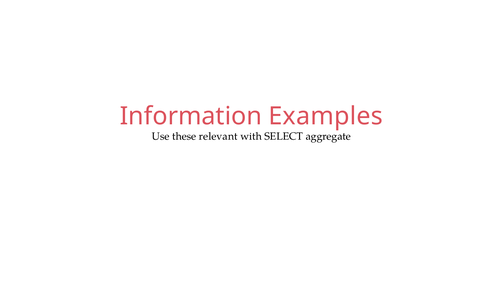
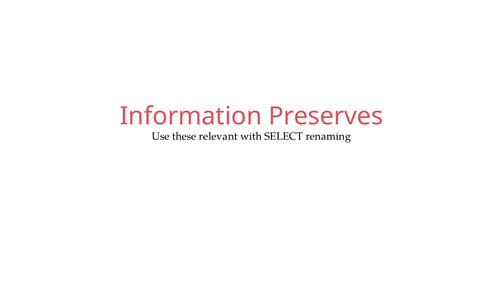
Examples: Examples -> Preserves (326, 116)
aggregate: aggregate -> renaming (328, 137)
